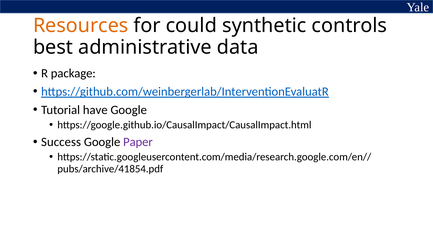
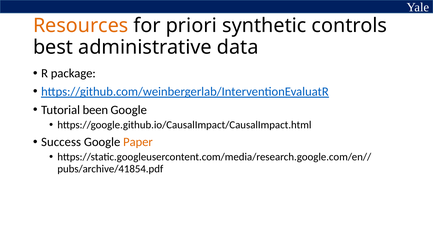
could: could -> priori (191, 26)
have: have -> been (95, 110)
Paper colour: purple -> orange (138, 142)
